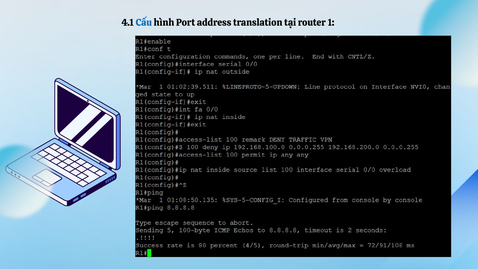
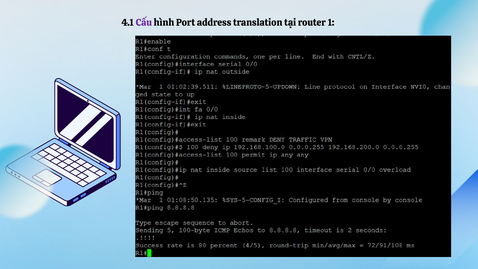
Cấu colour: blue -> purple (144, 22)
